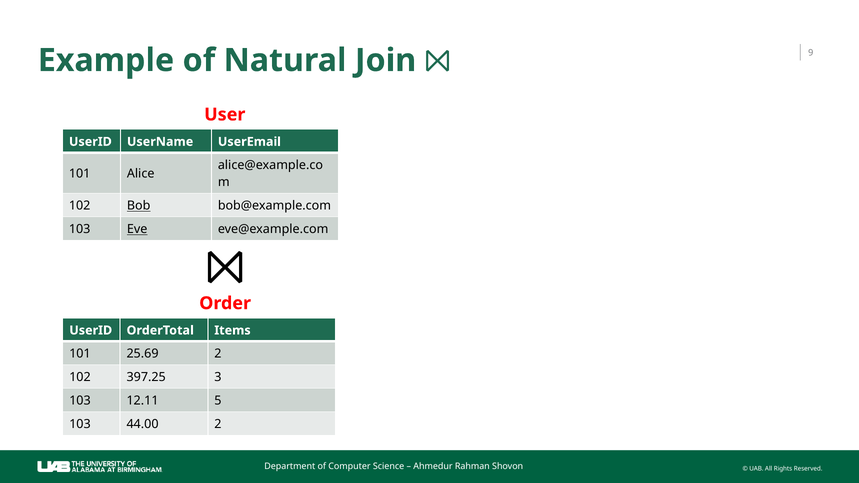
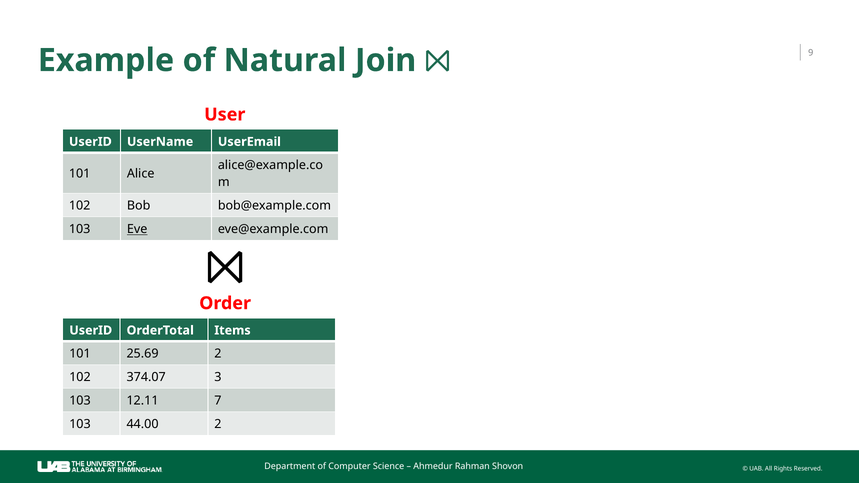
Bob underline: present -> none (139, 206)
397.25: 397.25 -> 374.07 (146, 377)
5: 5 -> 7 (218, 401)
